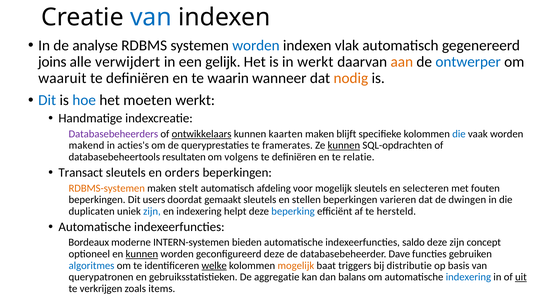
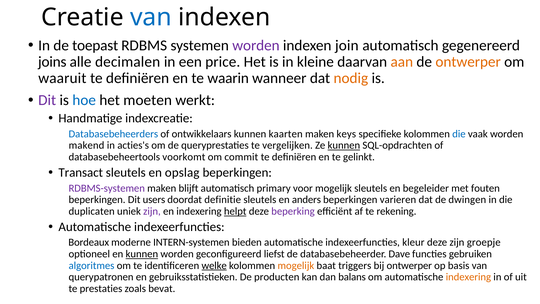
analyse: analyse -> toepast (95, 45)
worden colour: blue -> purple (256, 45)
vlak: vlak -> join (347, 45)
verwijdert: verwijdert -> decimalen (128, 62)
gelijk: gelijk -> price (223, 62)
in werkt: werkt -> kleine (315, 62)
ontwerper colour: blue -> orange (468, 62)
Dit colour: blue -> purple (47, 100)
Databasebeheerders colour: purple -> blue (113, 134)
ontwikkelaars underline: present -> none (202, 134)
blijft: blijft -> keys (346, 134)
framerates: framerates -> vergelijken (287, 145)
resultaten: resultaten -> voorkomt (184, 157)
volgens: volgens -> commit (241, 157)
relatie: relatie -> gelinkt (359, 157)
orders: orders -> opslag (182, 172)
RDBMS-systemen colour: orange -> purple (107, 188)
stelt: stelt -> blijft (189, 188)
afdeling: afdeling -> primary (274, 188)
selecteren: selecteren -> begeleider (426, 188)
gemaakt: gemaakt -> definitie (223, 200)
stellen: stellen -> anders (306, 200)
zijn colour: blue -> purple (152, 211)
helpt underline: none -> present (235, 211)
beperking colour: blue -> purple (293, 211)
hersteld: hersteld -> rekening (396, 211)
saldo: saldo -> kleur (413, 242)
concept: concept -> groepje (484, 242)
geconfigureerd deze: deze -> liefst (274, 254)
bij distributie: distributie -> ontwerper (409, 265)
aggregatie: aggregatie -> producten (277, 277)
indexering colour: blue -> orange (468, 277)
uit underline: present -> none (521, 277)
verkrijgen: verkrijgen -> prestaties (101, 288)
items: items -> bevat (162, 288)
